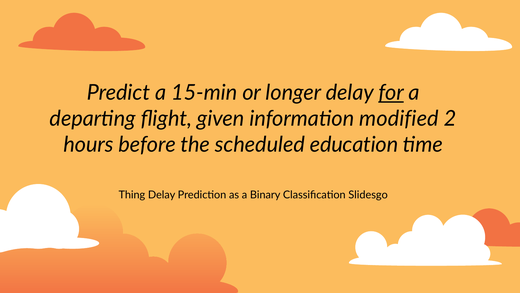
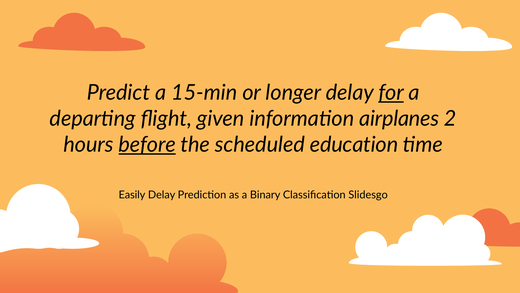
modified: modified -> airplanes (399, 119)
before underline: none -> present (147, 145)
Thing: Thing -> Easily (132, 195)
